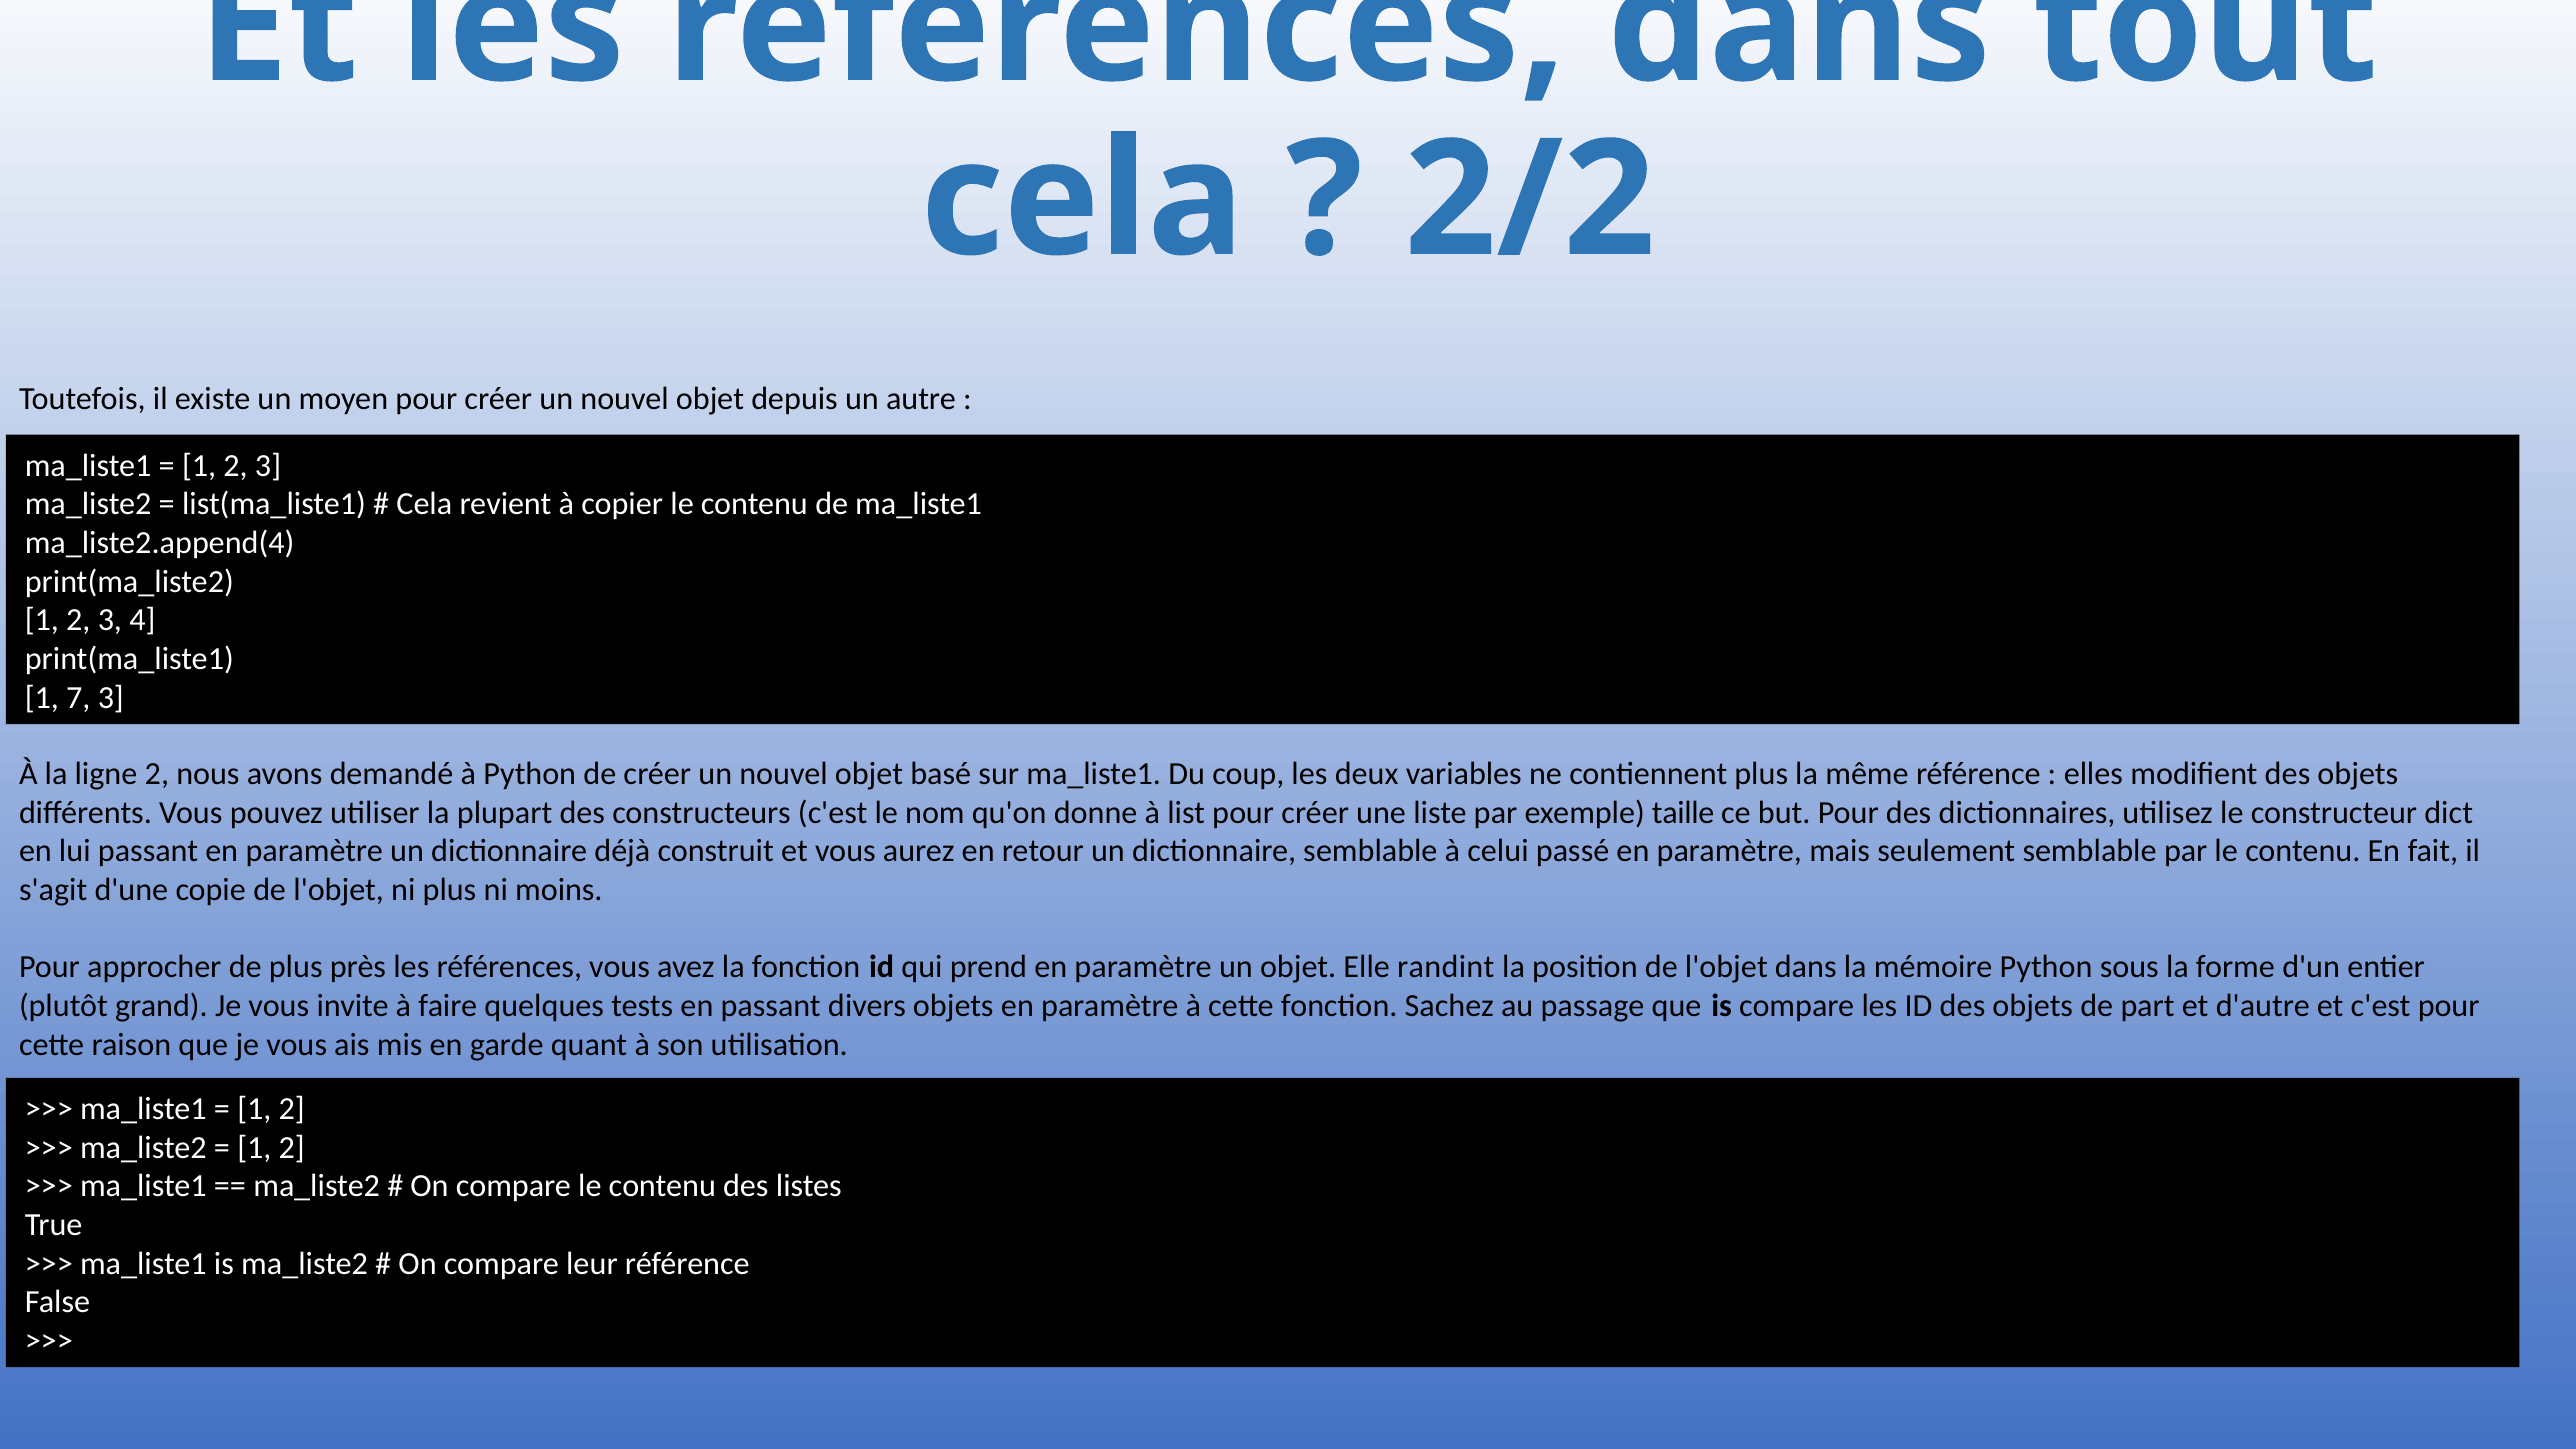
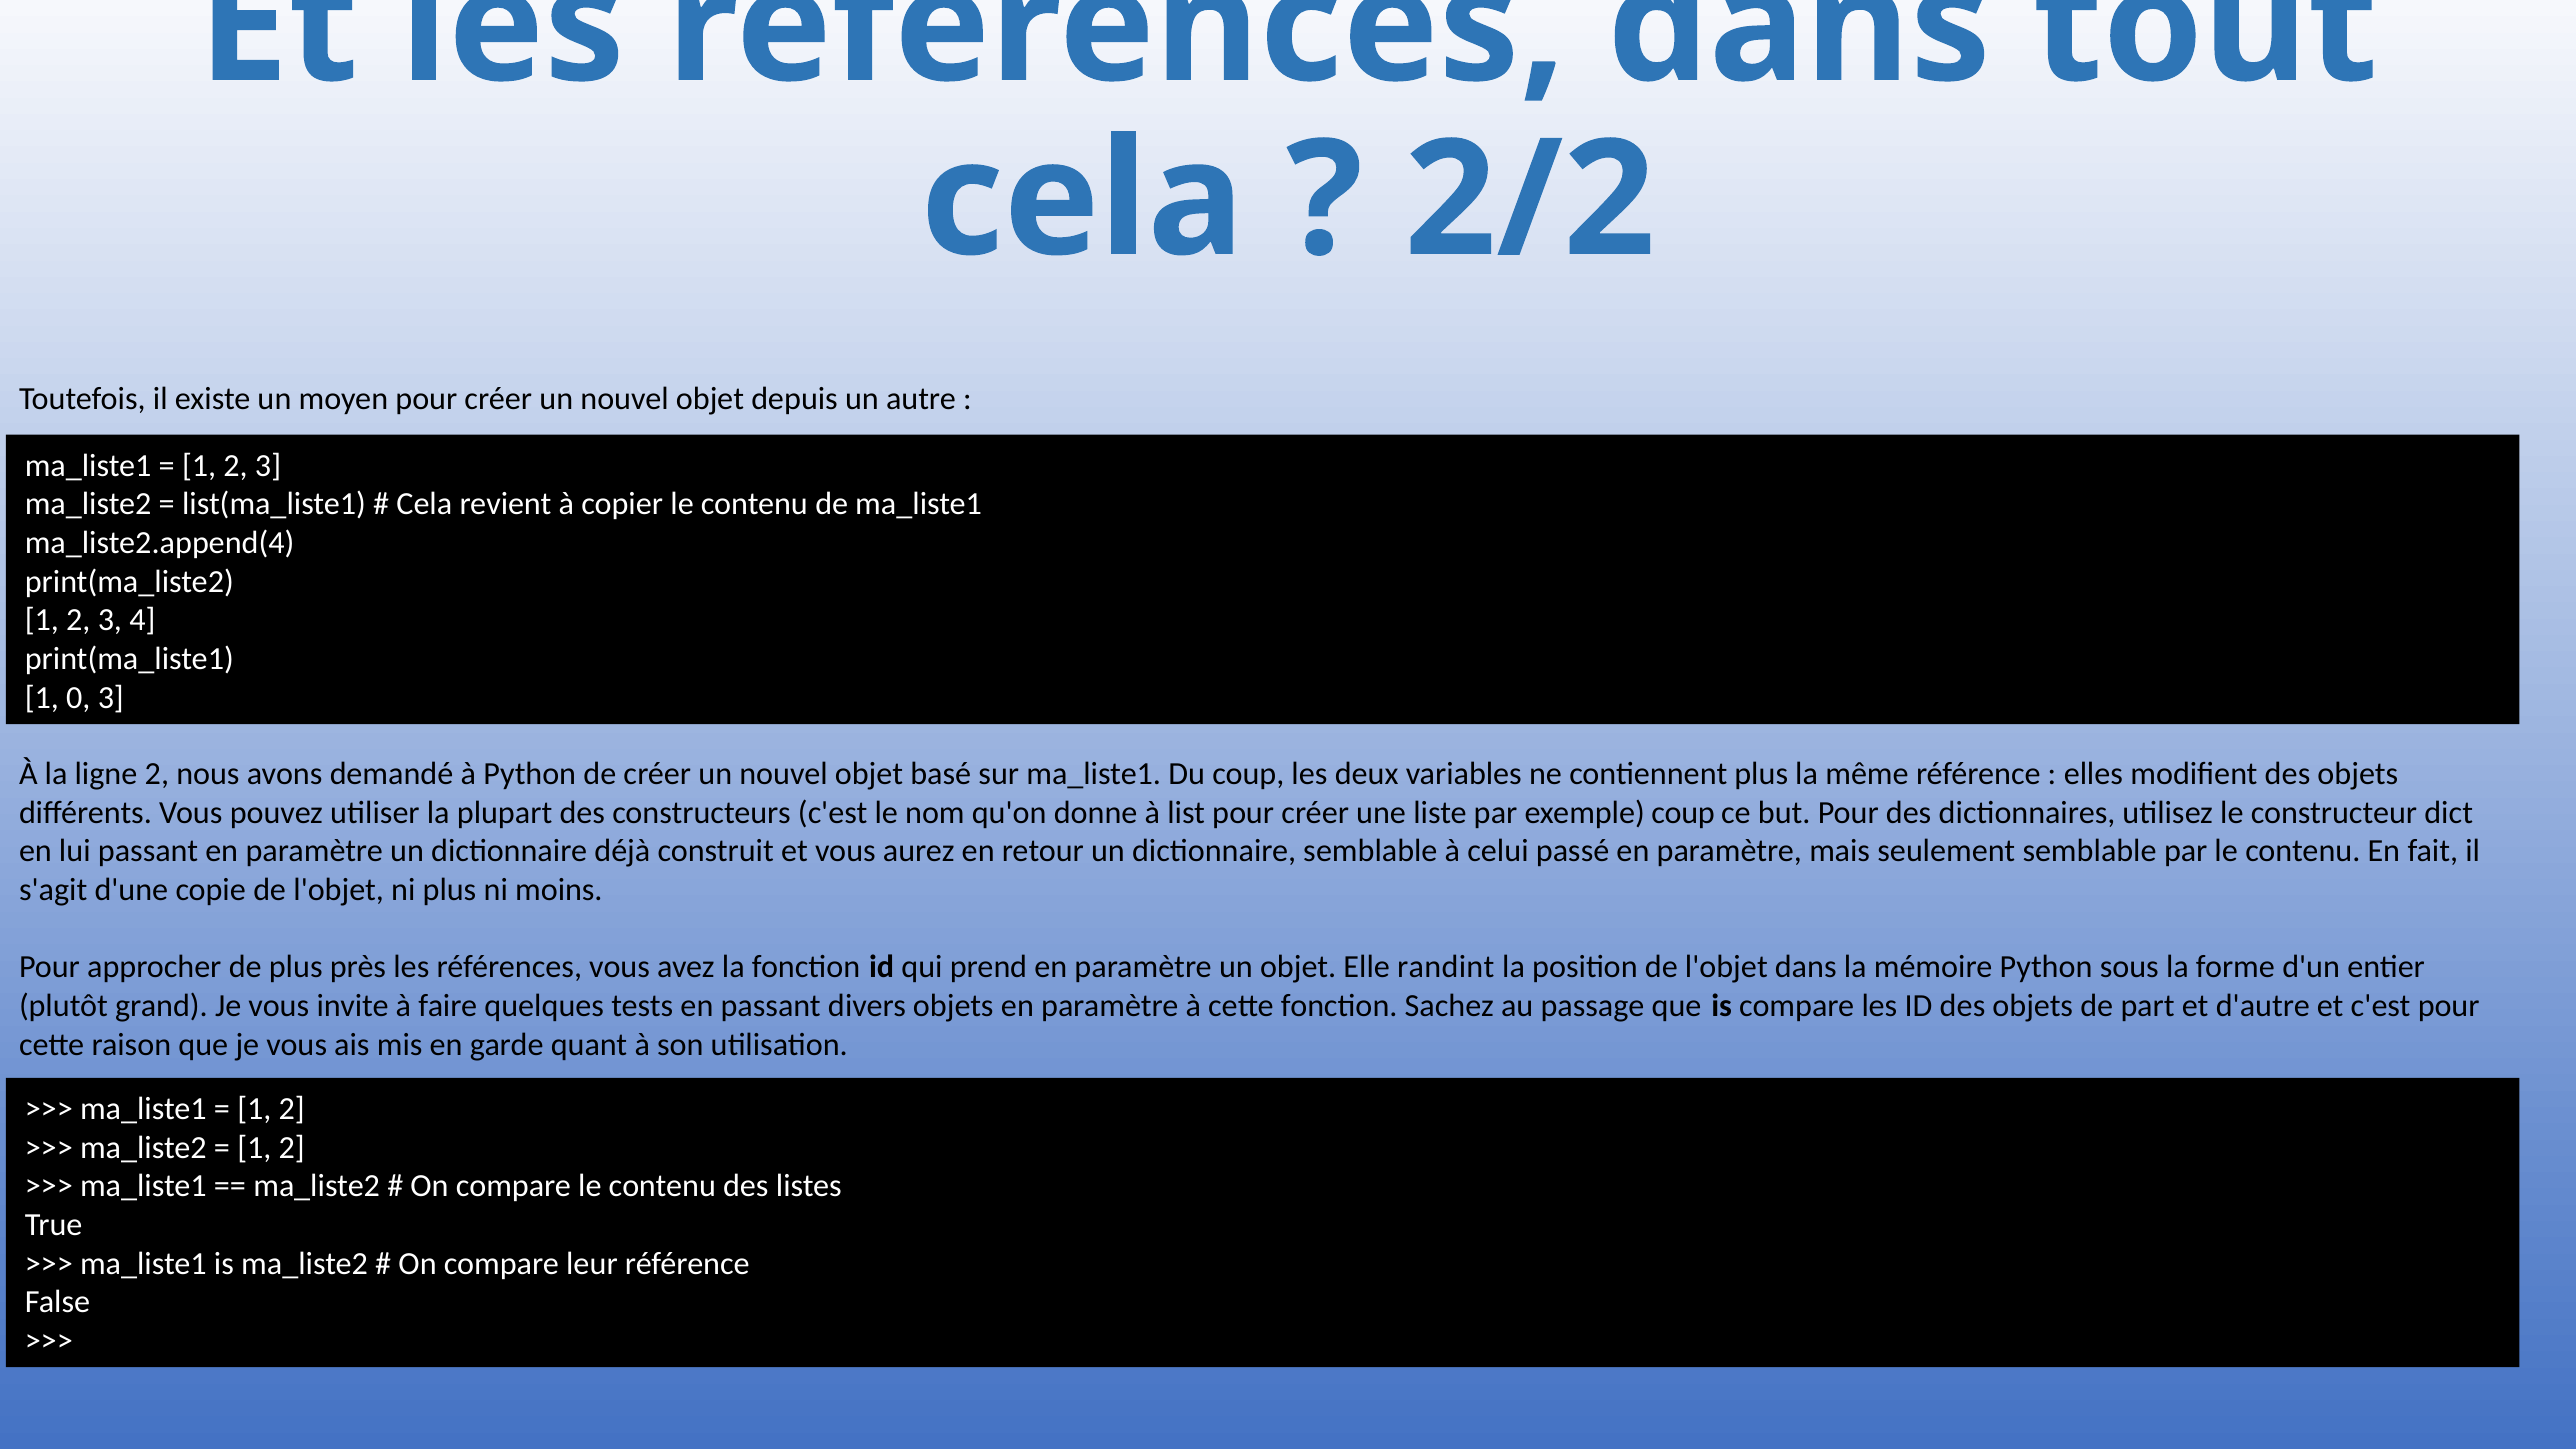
7: 7 -> 0 (78, 698)
exemple taille: taille -> coup (1683, 813)
